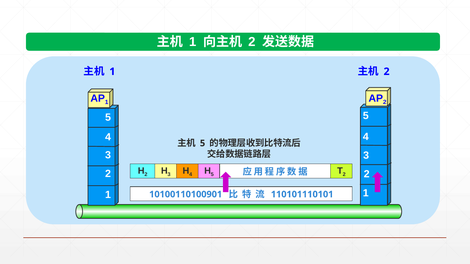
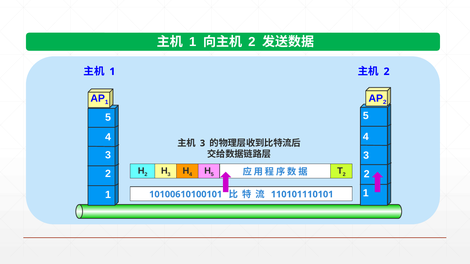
5: 5 -> 3 (203, 143)
10100110100901: 10100110100901 -> 10100610100101 (186, 195)
